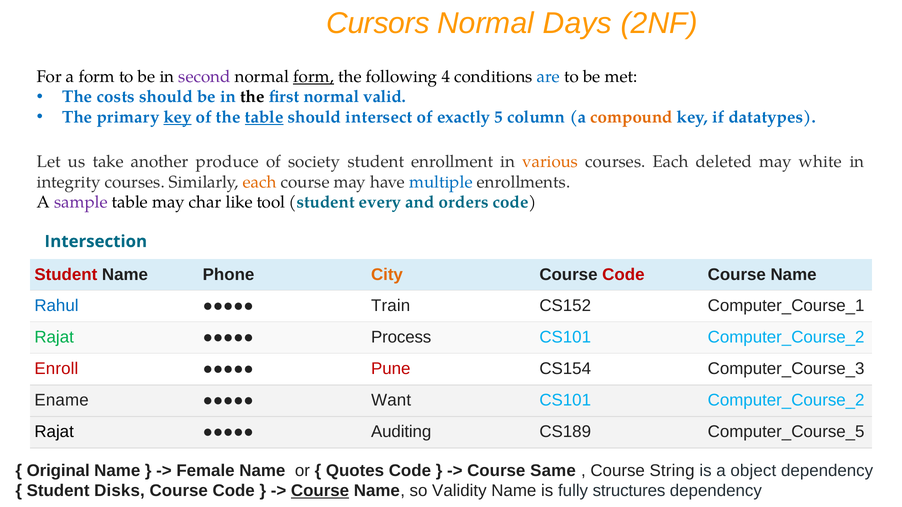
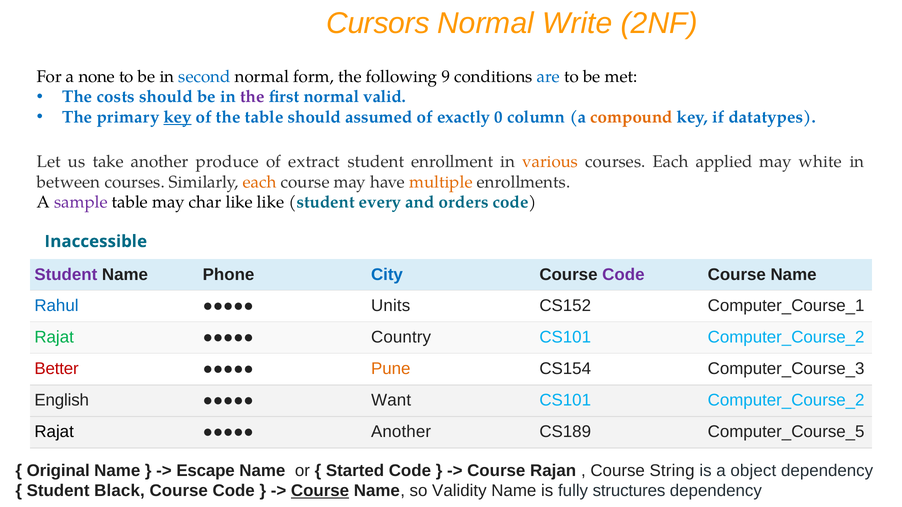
Days: Days -> Write (577, 23)
a form: form -> none (97, 77)
second colour: purple -> blue (205, 77)
form underline: present -> none (313, 77)
4: 4 -> 9 (446, 77)
the colour: black -> purple (253, 97)
table underline: present -> none (264, 117)
intersect: intersect -> assumed (379, 117)
5: 5 -> 0 (499, 117)
society: society -> extract (314, 162)
deleted: deleted -> applied (724, 162)
integrity: integrity -> between (69, 182)
multiple colour: blue -> orange (441, 182)
like tool: tool -> like (271, 202)
Intersection: Intersection -> Inaccessible (96, 242)
Student colour: red -> purple (66, 275)
City colour: orange -> blue (387, 275)
Code colour: red -> purple (623, 275)
Train: Train -> Units (391, 306)
Process: Process -> Country (401, 338)
Enroll: Enroll -> Better (57, 369)
Pune colour: red -> orange (391, 369)
Ename: Ename -> English (62, 401)
Auditing: Auditing -> Another (401, 432)
Female: Female -> Escape (206, 471)
Quotes: Quotes -> Started (355, 471)
Same: Same -> Rajan (553, 471)
Disks: Disks -> Black (119, 491)
